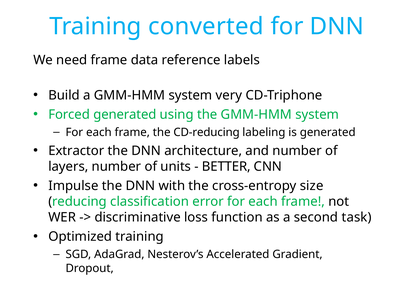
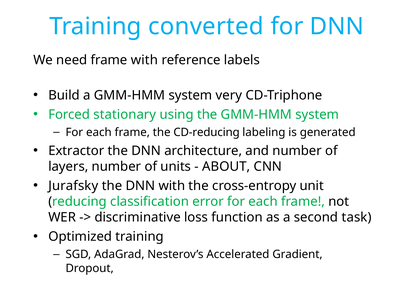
frame data: data -> with (144, 60)
Forced generated: generated -> stationary (125, 114)
BETTER: BETTER -> ABOUT (226, 166)
Impulse: Impulse -> Jurafsky (73, 185)
size: size -> unit (312, 185)
